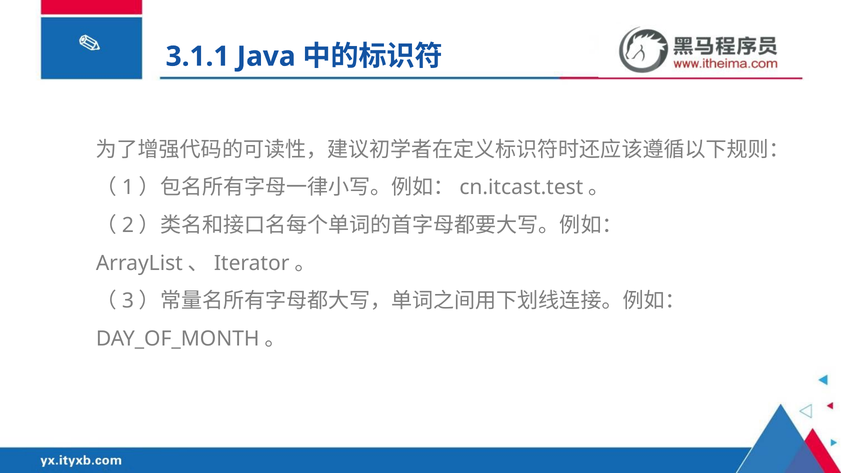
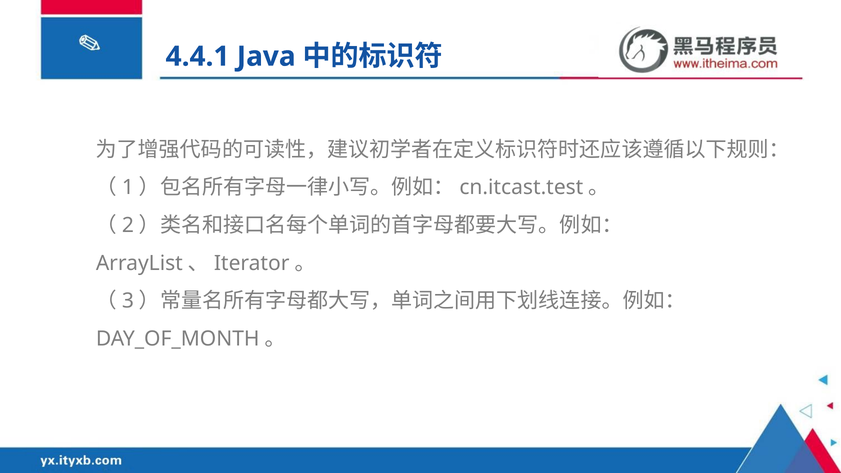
3.1.1: 3.1.1 -> 4.4.1 (198, 57)
